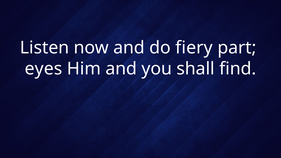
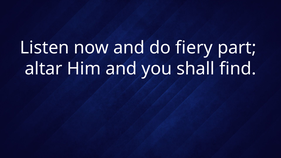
eyes: eyes -> altar (44, 69)
